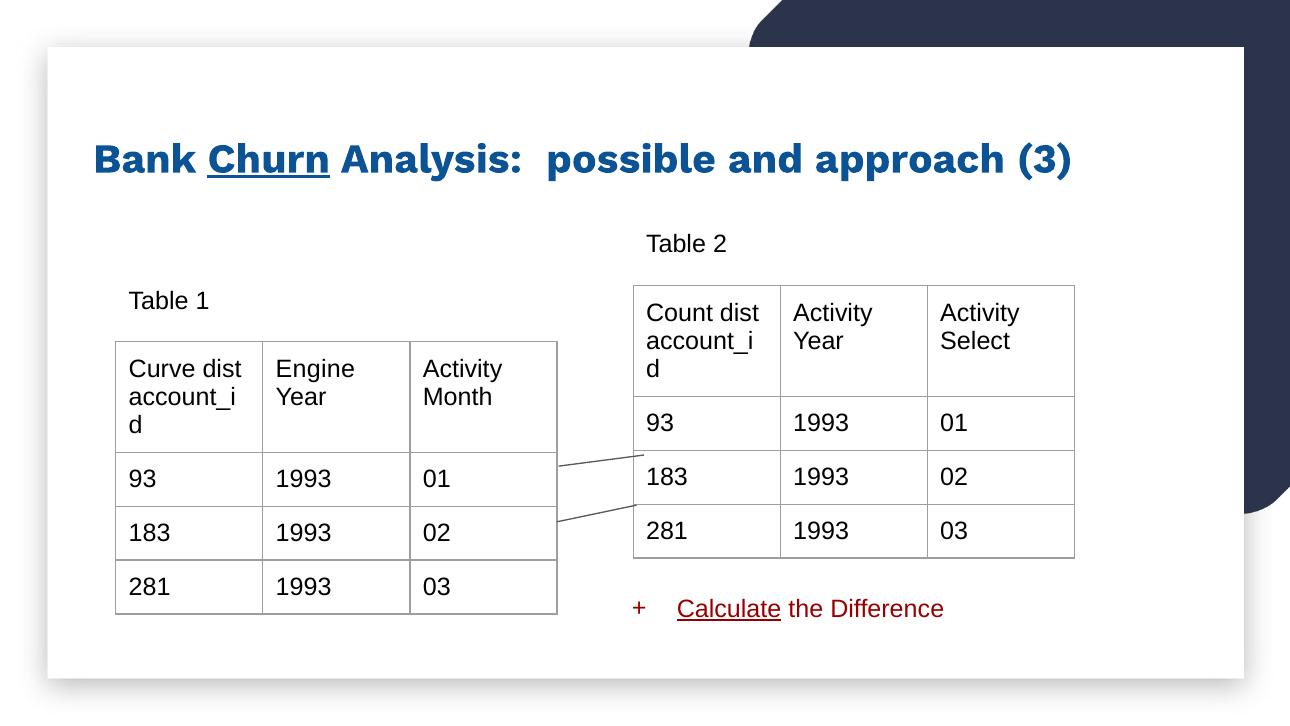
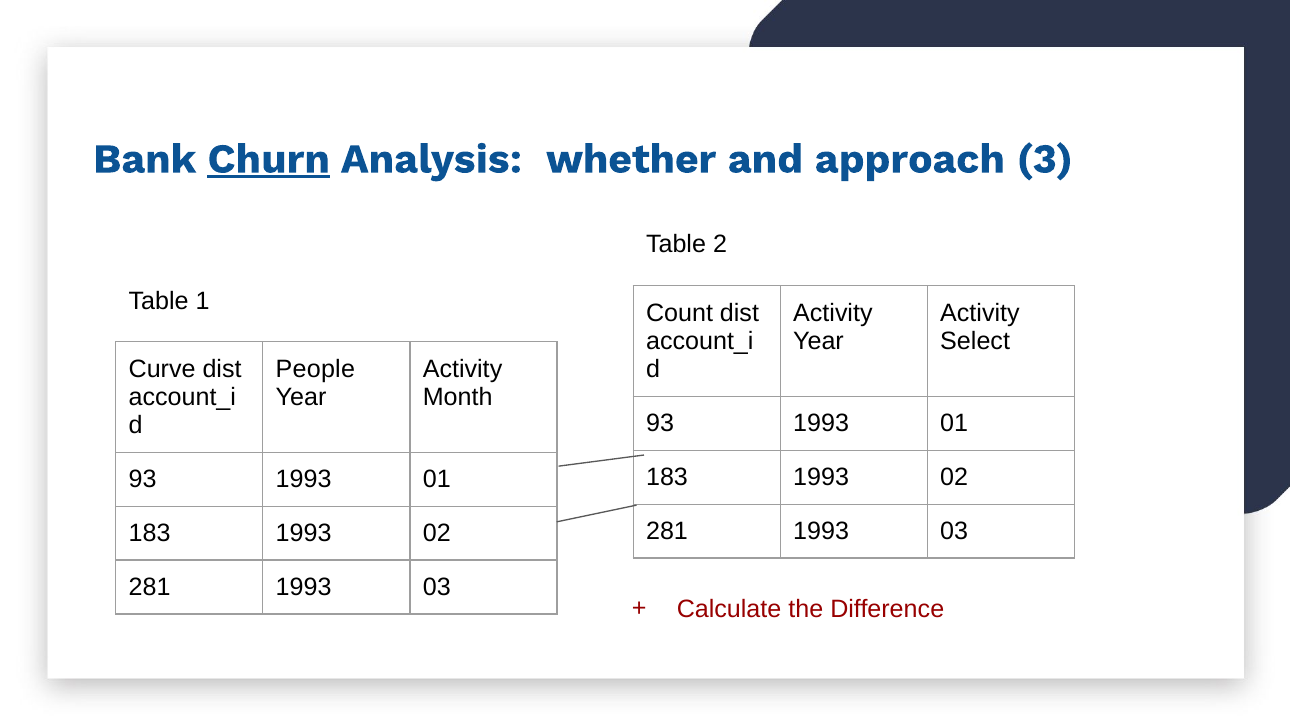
possible: possible -> whether (631, 159)
Engine: Engine -> People (315, 369)
Calculate underline: present -> none (729, 609)
